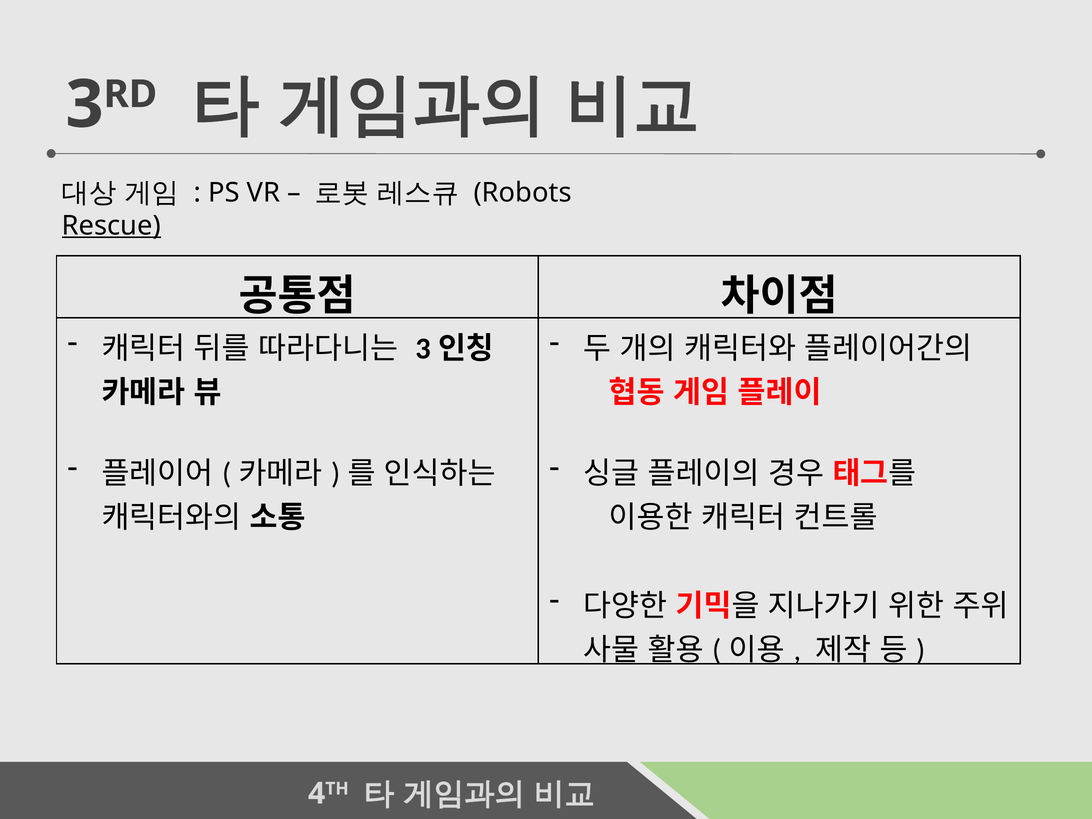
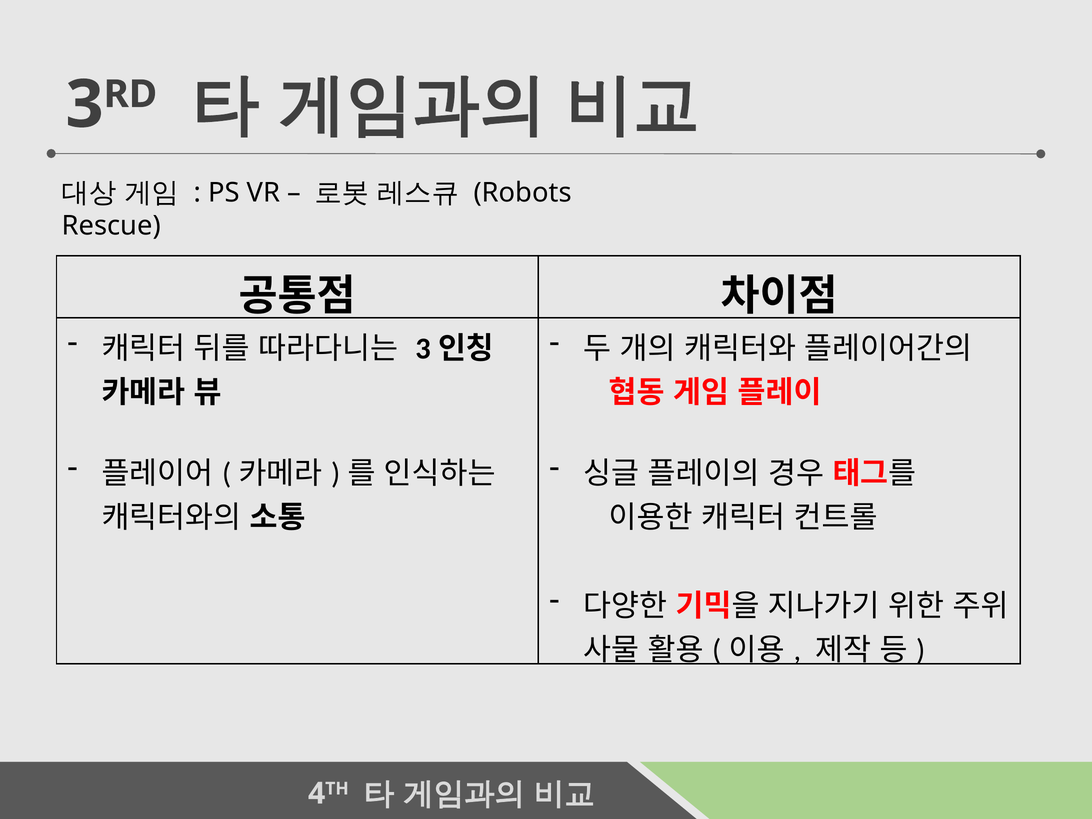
Rescue underline: present -> none (111, 226)
